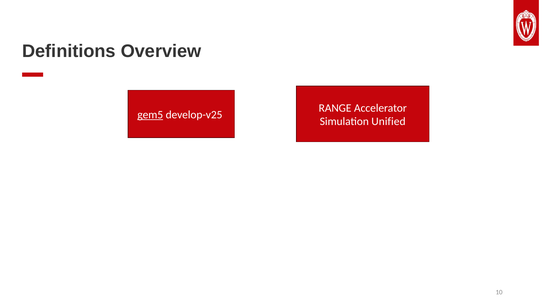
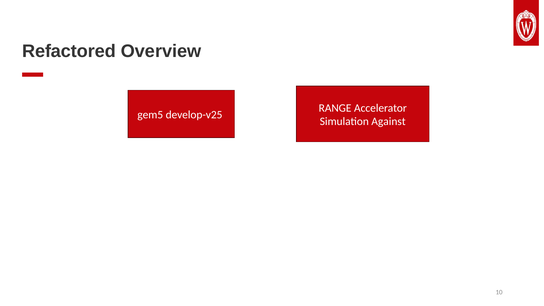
Definitions: Definitions -> Refactored (69, 51)
gem5 underline: present -> none (150, 115)
Unified: Unified -> Against (389, 122)
